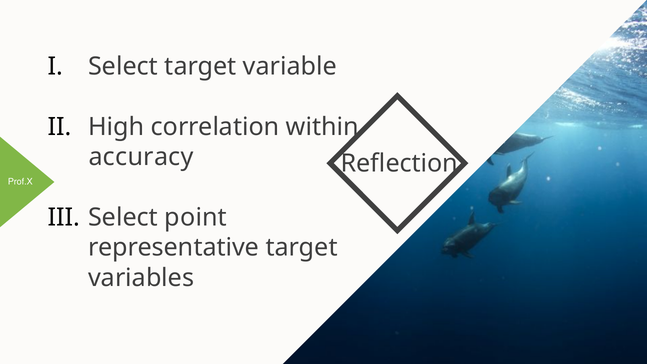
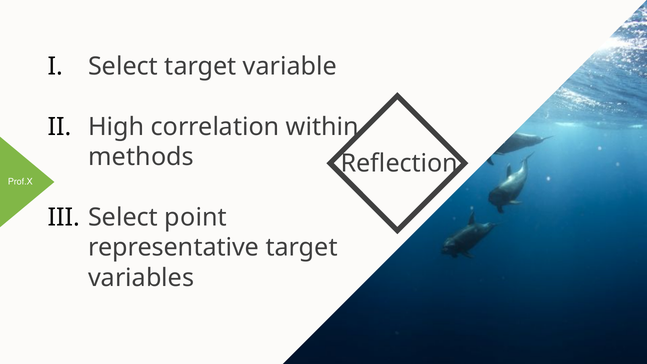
accuracy: accuracy -> methods (141, 157)
